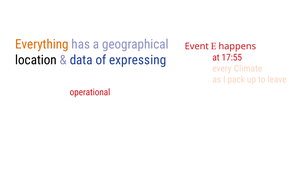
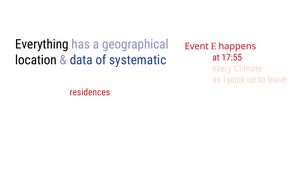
Everything colour: orange -> black (42, 44)
expressing: expressing -> systematic (138, 60)
operational: operational -> residences (90, 92)
